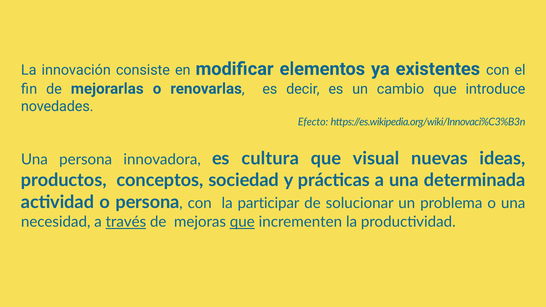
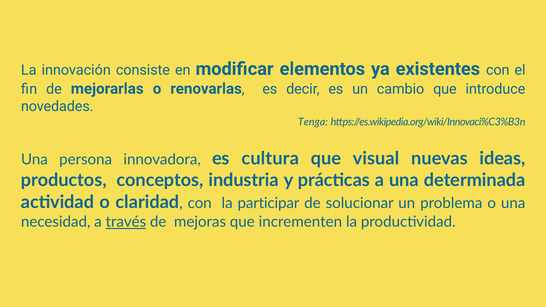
Efecto: Efecto -> Tenga (313, 122)
sociedad: sociedad -> industria (244, 180)
o persona: persona -> claridad (147, 202)
que underline: present -> none (242, 222)
